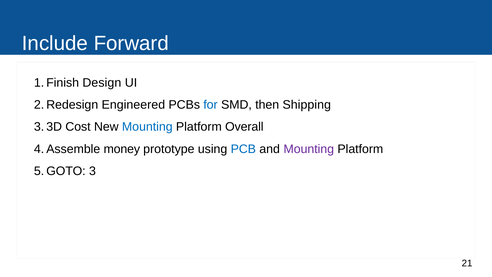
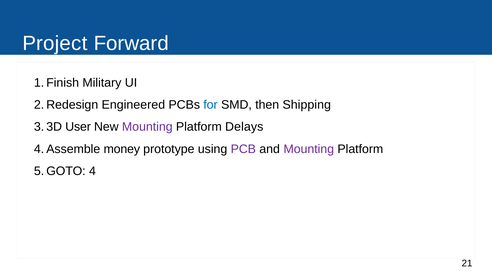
Include: Include -> Project (55, 43)
Design: Design -> Military (102, 83)
Cost: Cost -> User (78, 127)
Mounting colour: blue -> purple (147, 127)
Overall: Overall -> Delays (244, 127)
PCB colour: blue -> purple (243, 149)
3: 3 -> 4 (92, 171)
